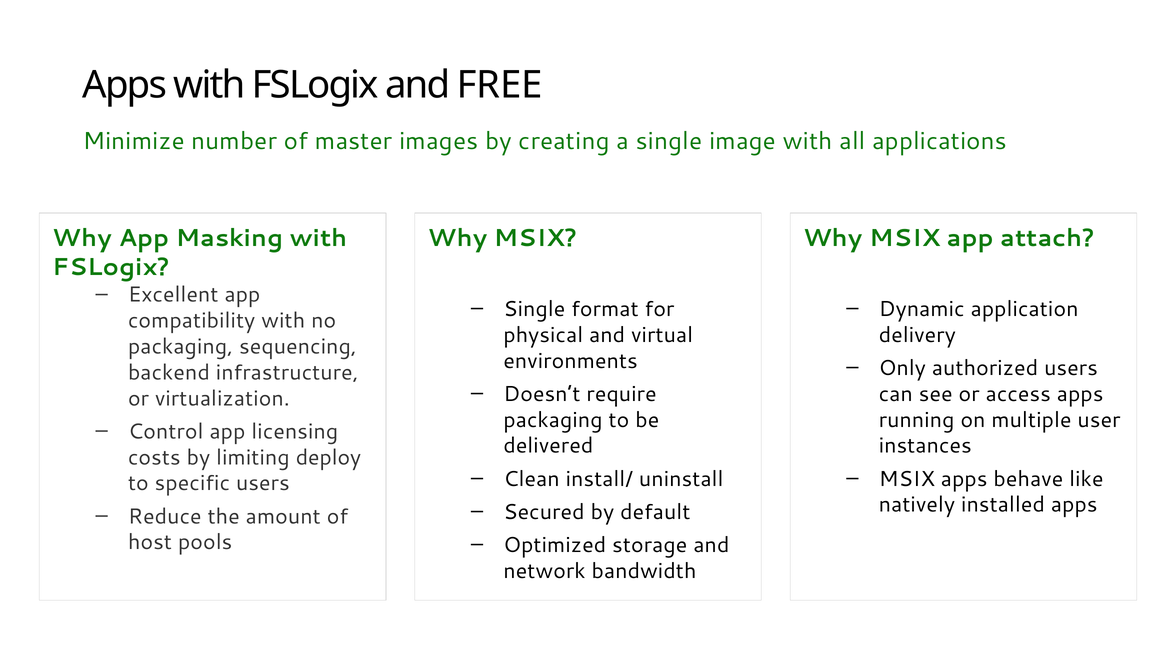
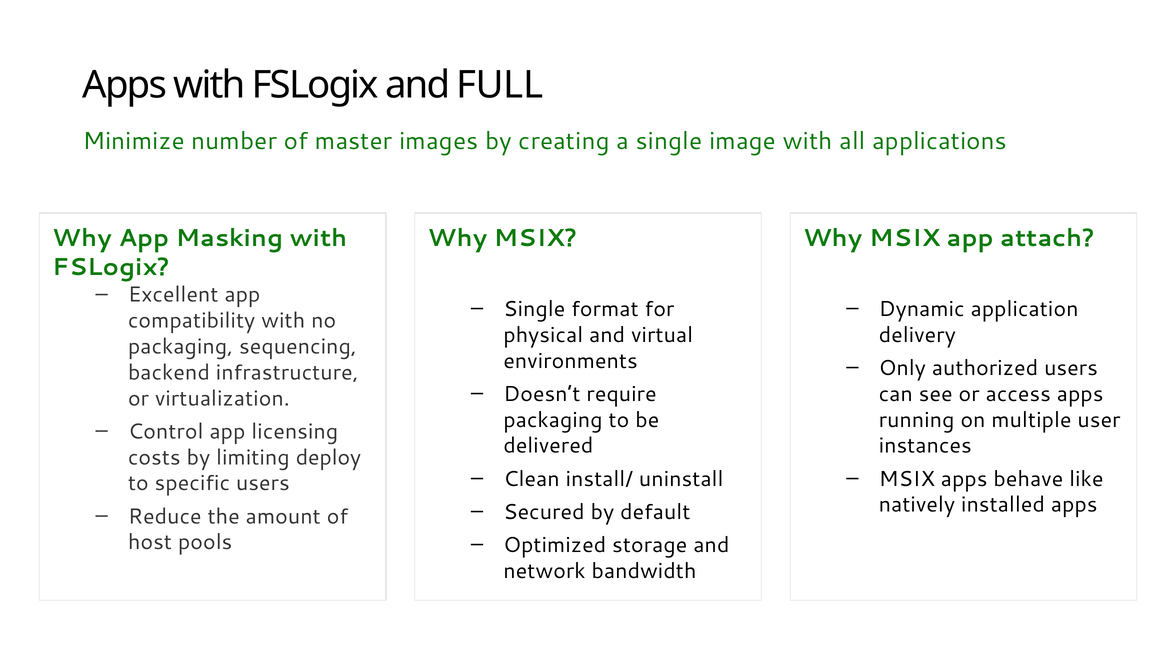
FREE: FREE -> FULL (500, 85)
